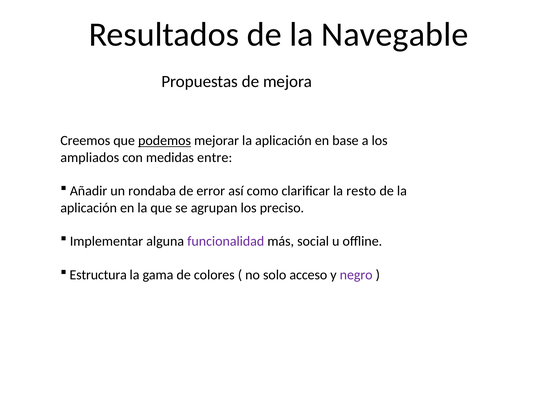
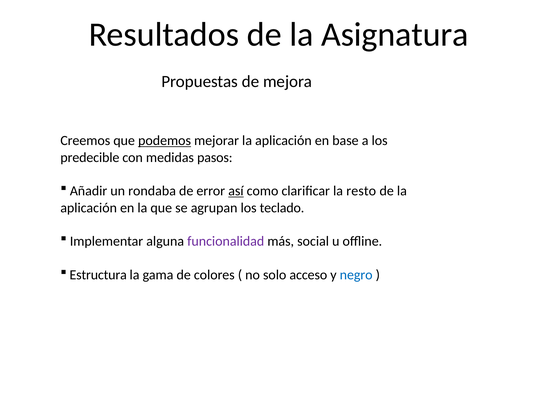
Navegable: Navegable -> Asignatura (395, 34)
ampliados: ampliados -> predecible (90, 157)
entre: entre -> pasos (215, 157)
así underline: none -> present (236, 191)
preciso: preciso -> teclado (282, 208)
negro colour: purple -> blue (356, 274)
